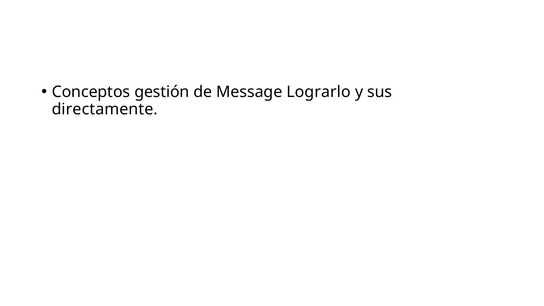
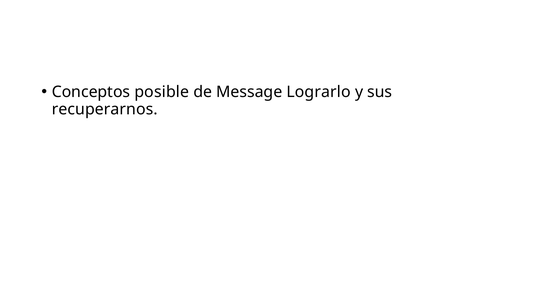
gestión: gestión -> posible (162, 92)
directamente: directamente -> recuperarnos (105, 109)
